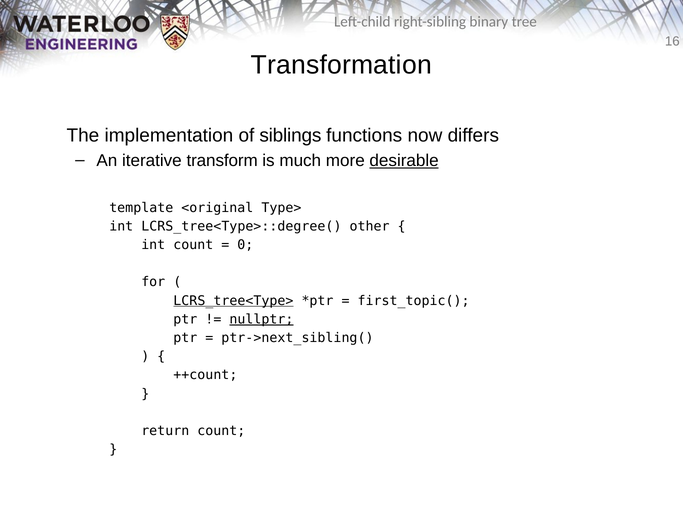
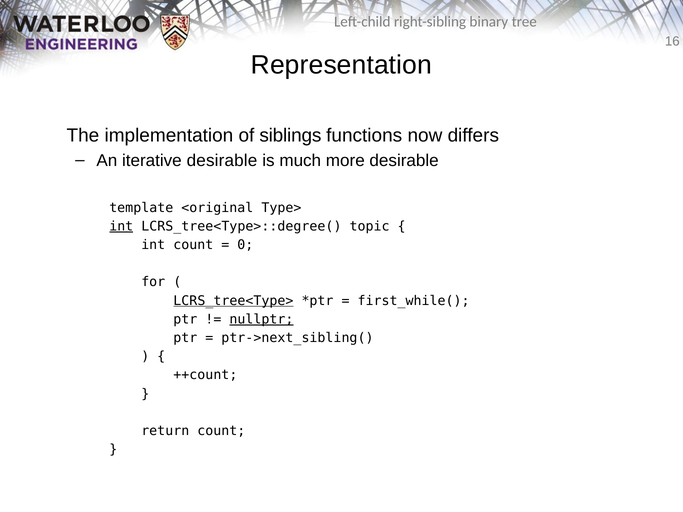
Transformation: Transformation -> Representation (341, 65)
iterative transform: transform -> desirable (222, 161)
desirable underline: present -> none (404, 161)
int underline: none -> present (121, 226)
other: other -> topic (370, 226)
first_topic(: first_topic( -> first_while( (414, 301)
